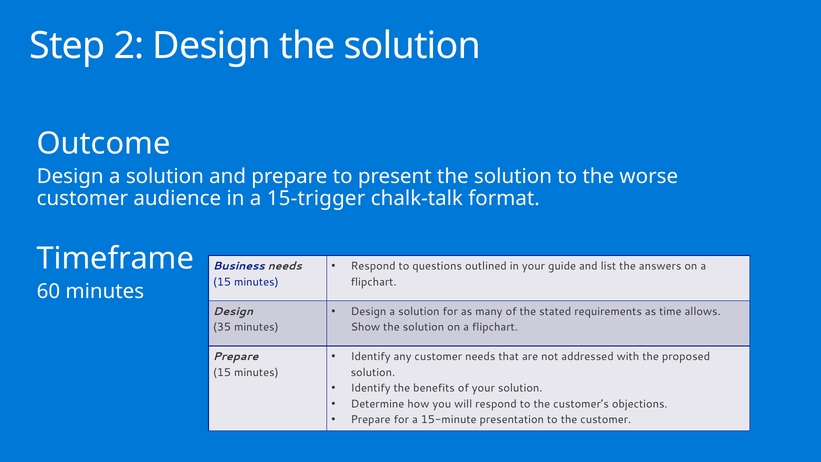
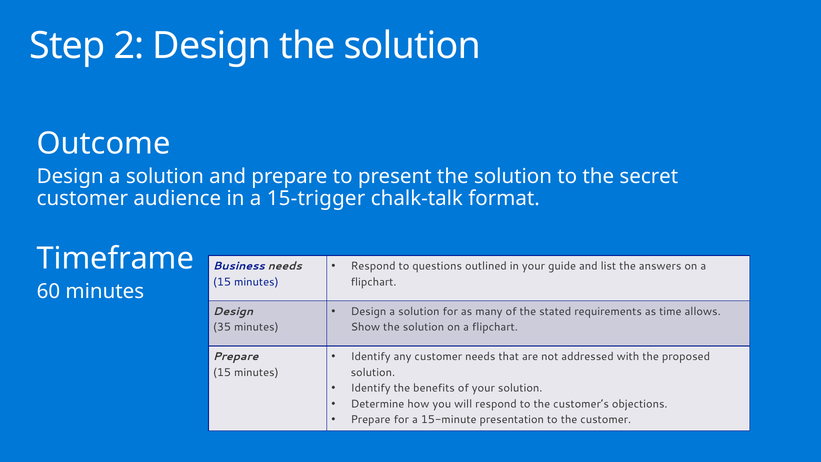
worse: worse -> secret (649, 176)
